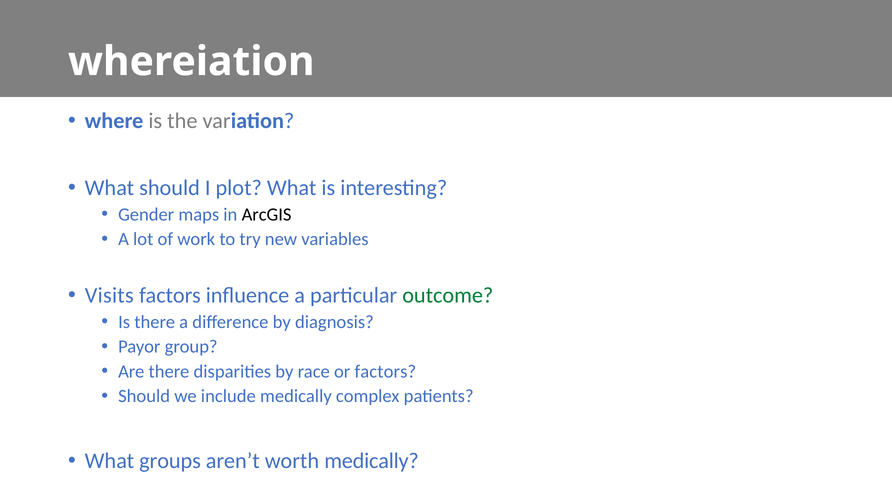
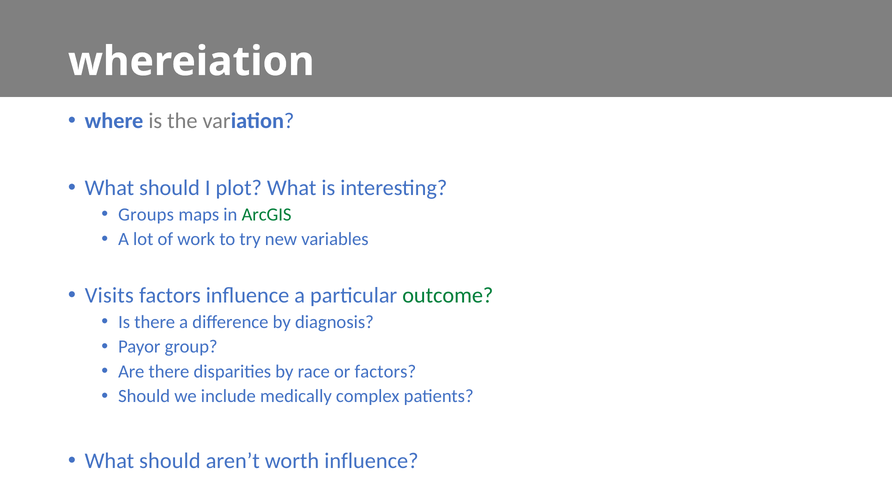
Gender: Gender -> Groups (146, 214)
ArcGIS colour: black -> green (267, 214)
groups: groups -> should (170, 461)
worth medically: medically -> influence (371, 461)
